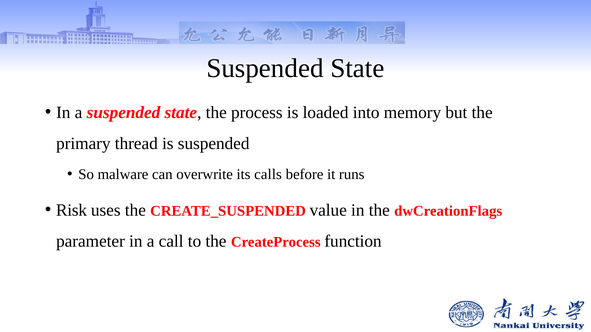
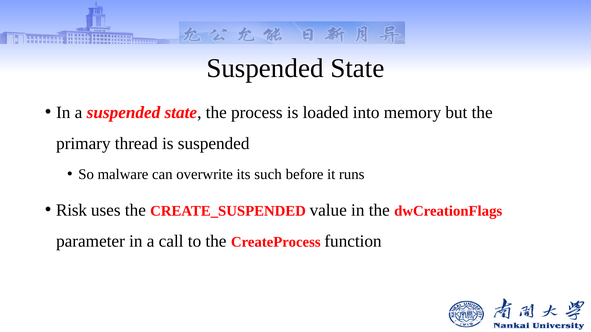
calls: calls -> such (268, 175)
